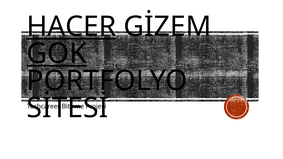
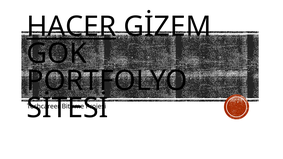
GÖK underline: present -> none (57, 54)
